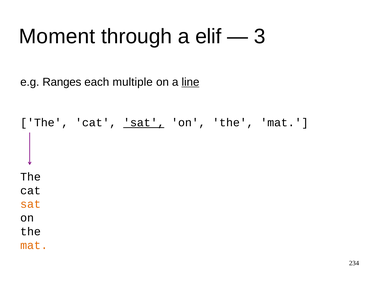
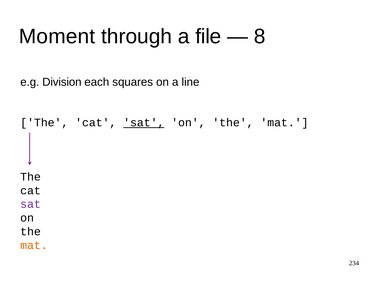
elif: elif -> file (208, 36)
3: 3 -> 8 (260, 36)
Ranges: Ranges -> Division (62, 82)
multiple: multiple -> squares (133, 82)
line underline: present -> none (190, 82)
sat colour: orange -> purple (31, 204)
